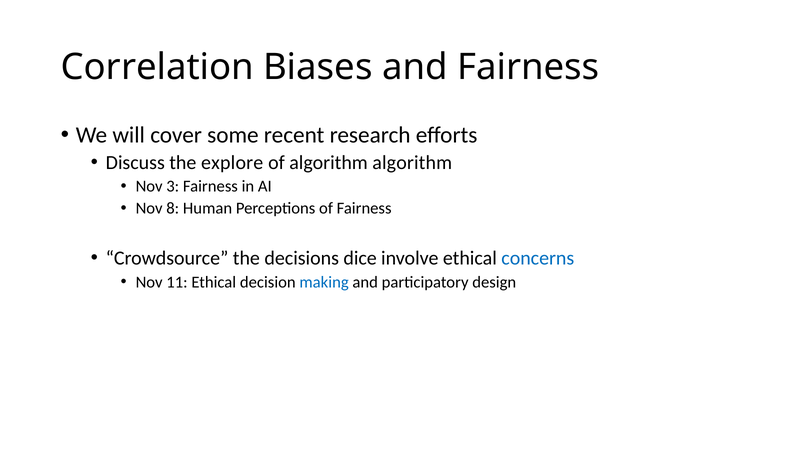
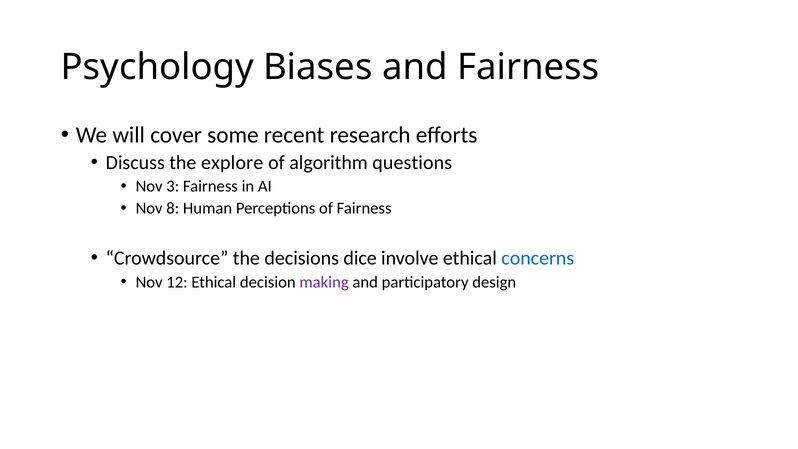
Correlation: Correlation -> Psychology (157, 67)
algorithm algorithm: algorithm -> questions (412, 162)
11: 11 -> 12 (177, 282)
making colour: blue -> purple (324, 282)
